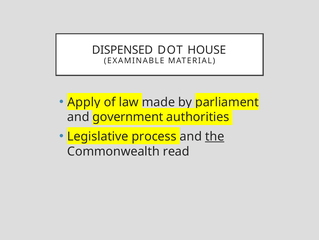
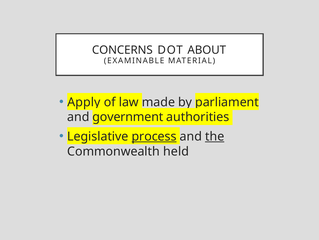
DISPENSED: DISPENSED -> CONCERNS (122, 50)
HOUSE: HOUSE -> ABOUT (207, 50)
process underline: none -> present (154, 136)
read: read -> held (176, 151)
